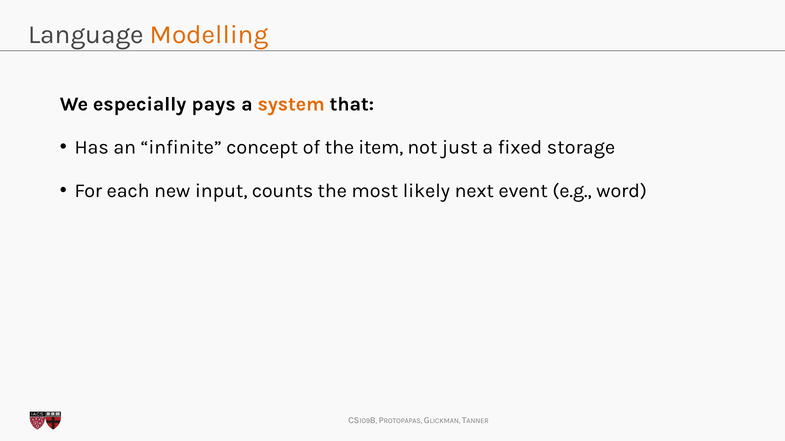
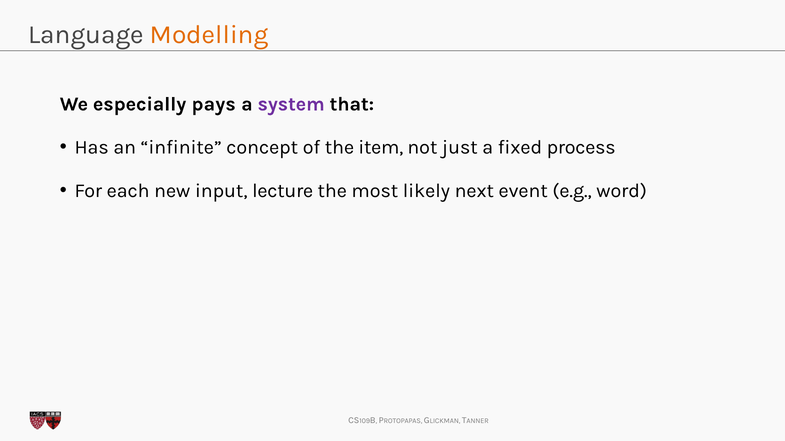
system colour: orange -> purple (291, 104)
storage: storage -> process (581, 148)
counts: counts -> lecture (283, 191)
